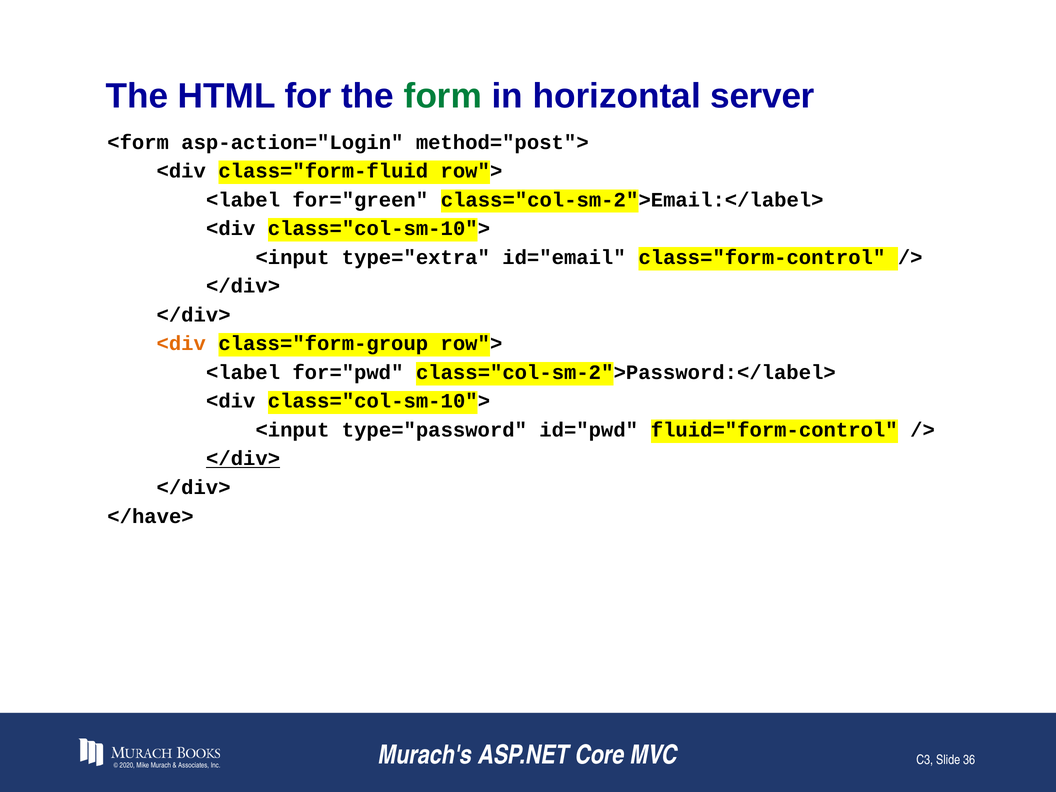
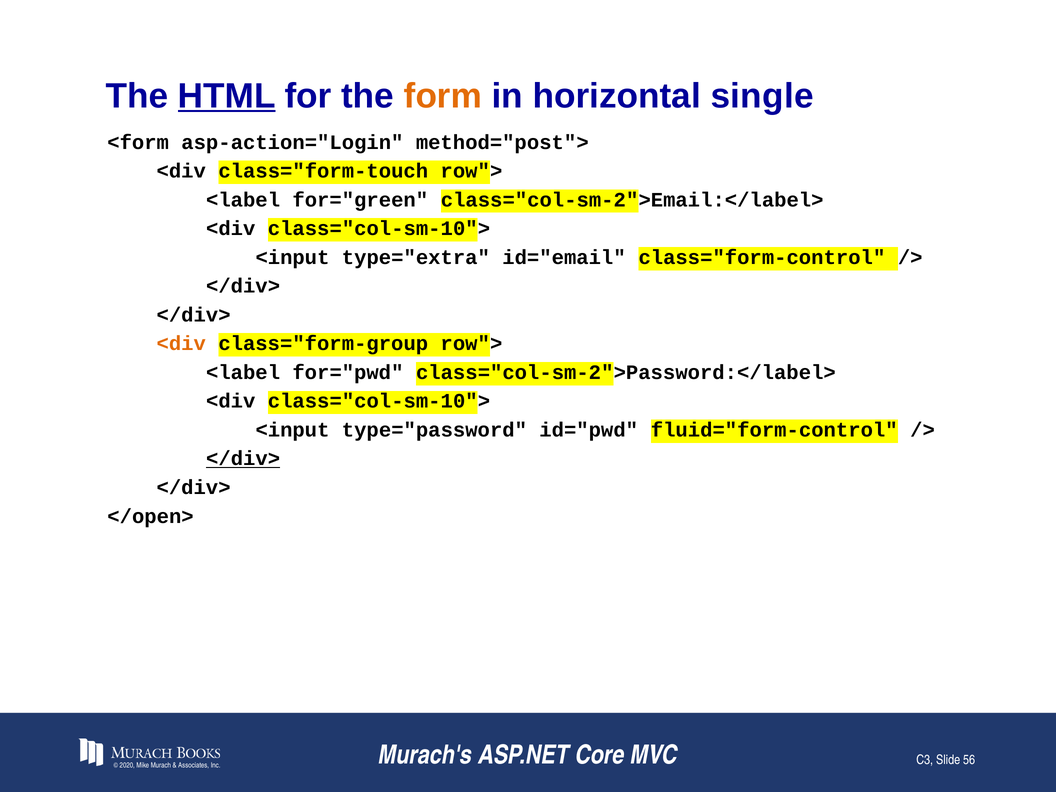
HTML underline: none -> present (227, 96)
form colour: green -> orange (443, 96)
server: server -> single (762, 96)
class="form-fluid: class="form-fluid -> class="form-touch (323, 171)
</have>: </have> -> </open> (151, 516)
36: 36 -> 56 (969, 760)
